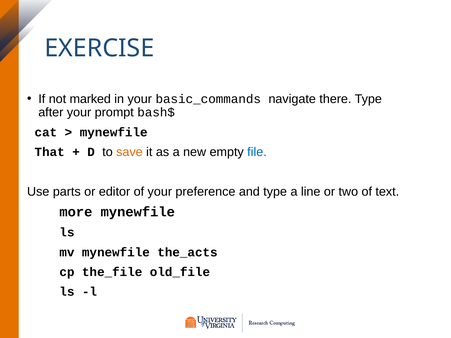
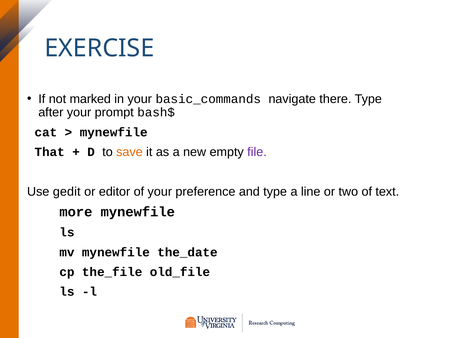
file colour: blue -> purple (257, 152)
parts: parts -> gedit (67, 192)
the_acts: the_acts -> the_date (187, 252)
